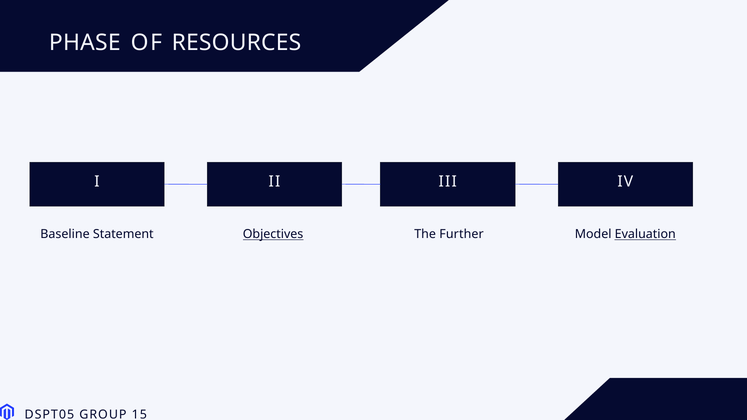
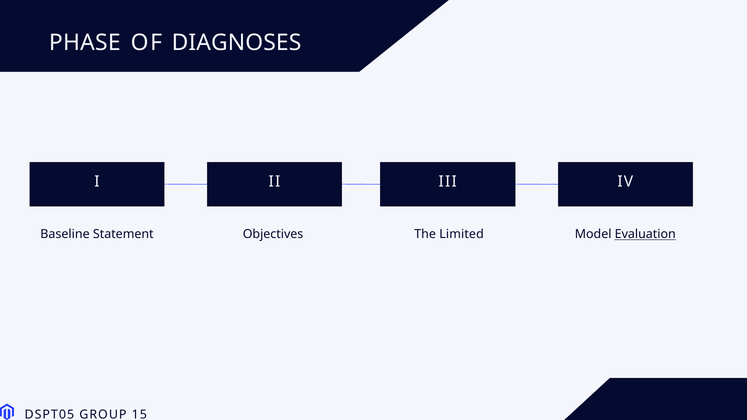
RESOURCES: RESOURCES -> DIAGNOSES (236, 43)
Objectives underline: present -> none (273, 234)
Further: Further -> Limited (462, 234)
